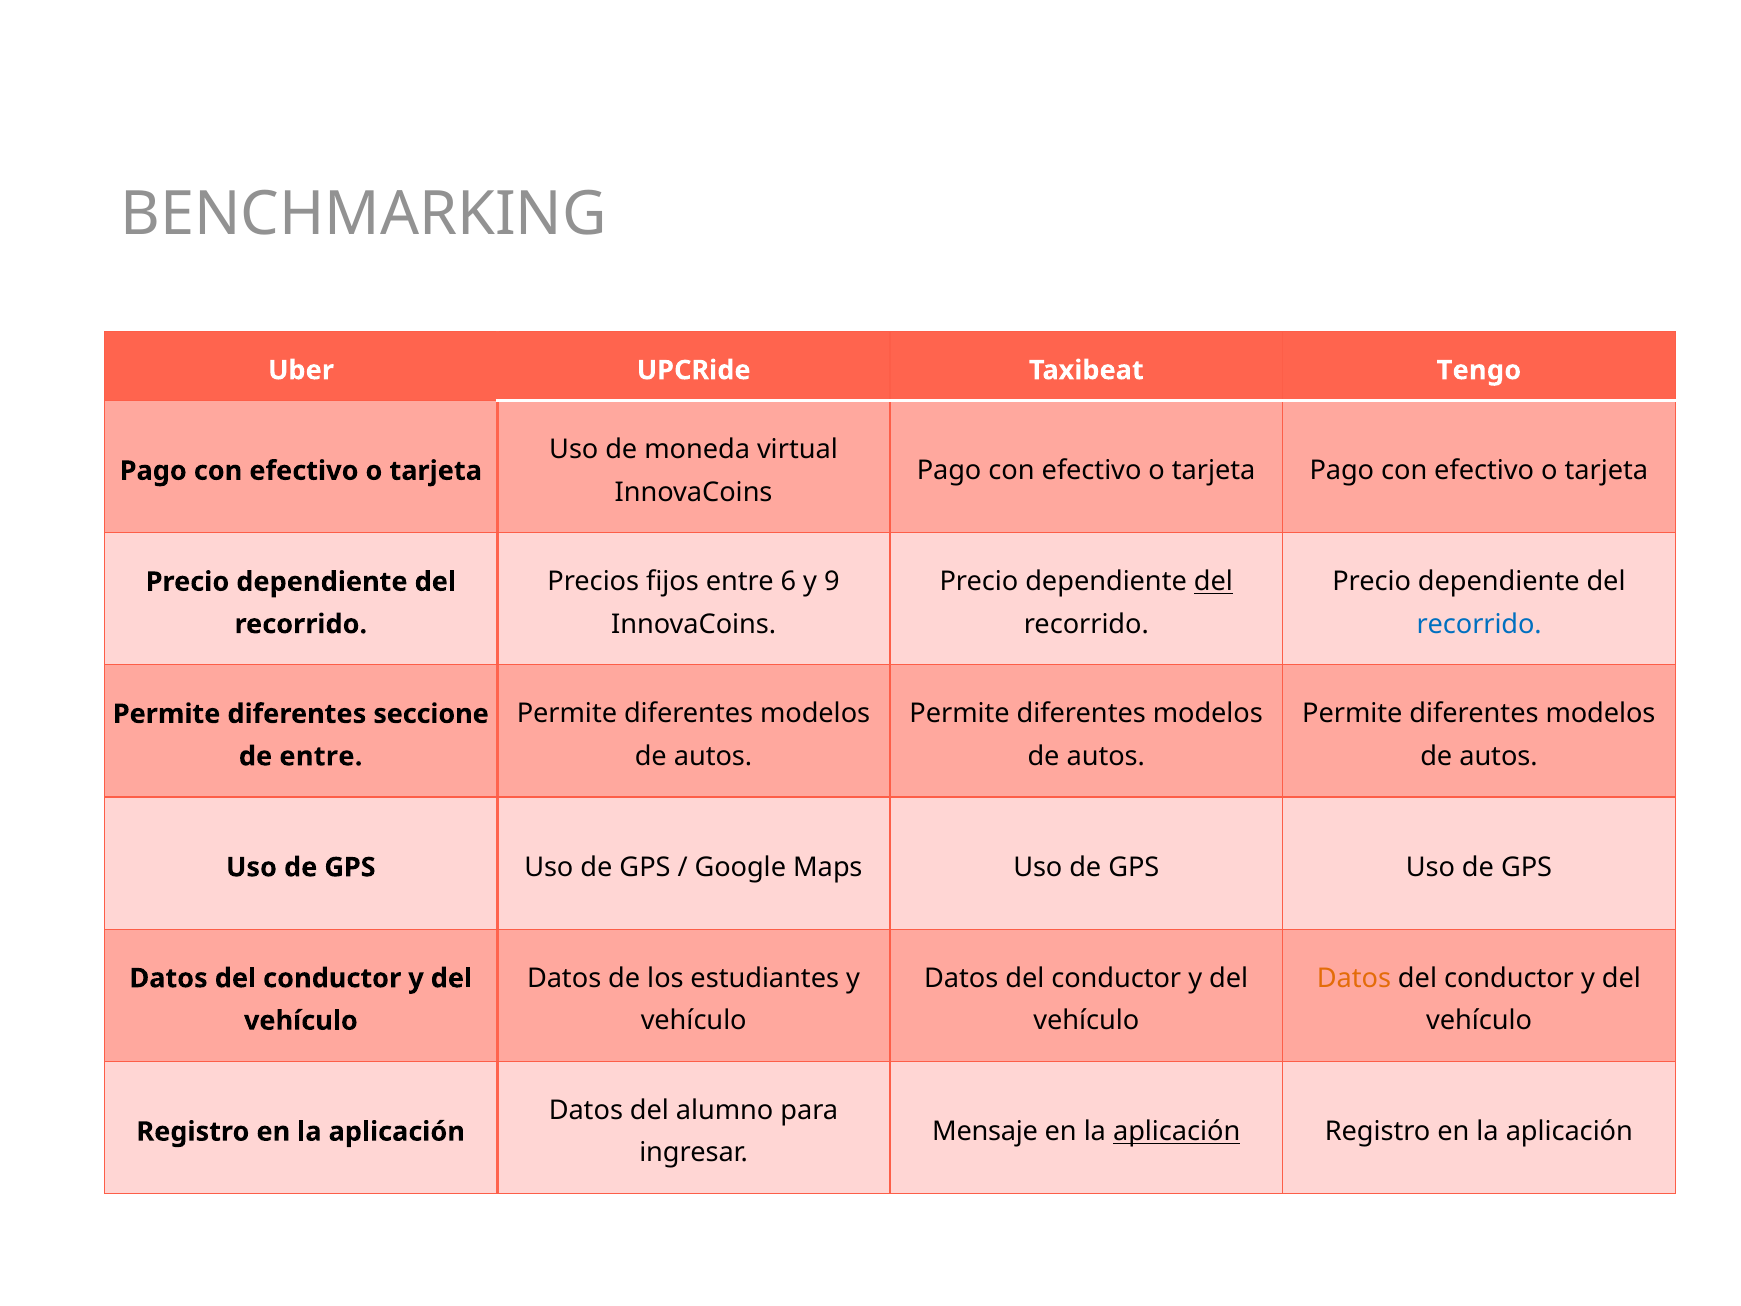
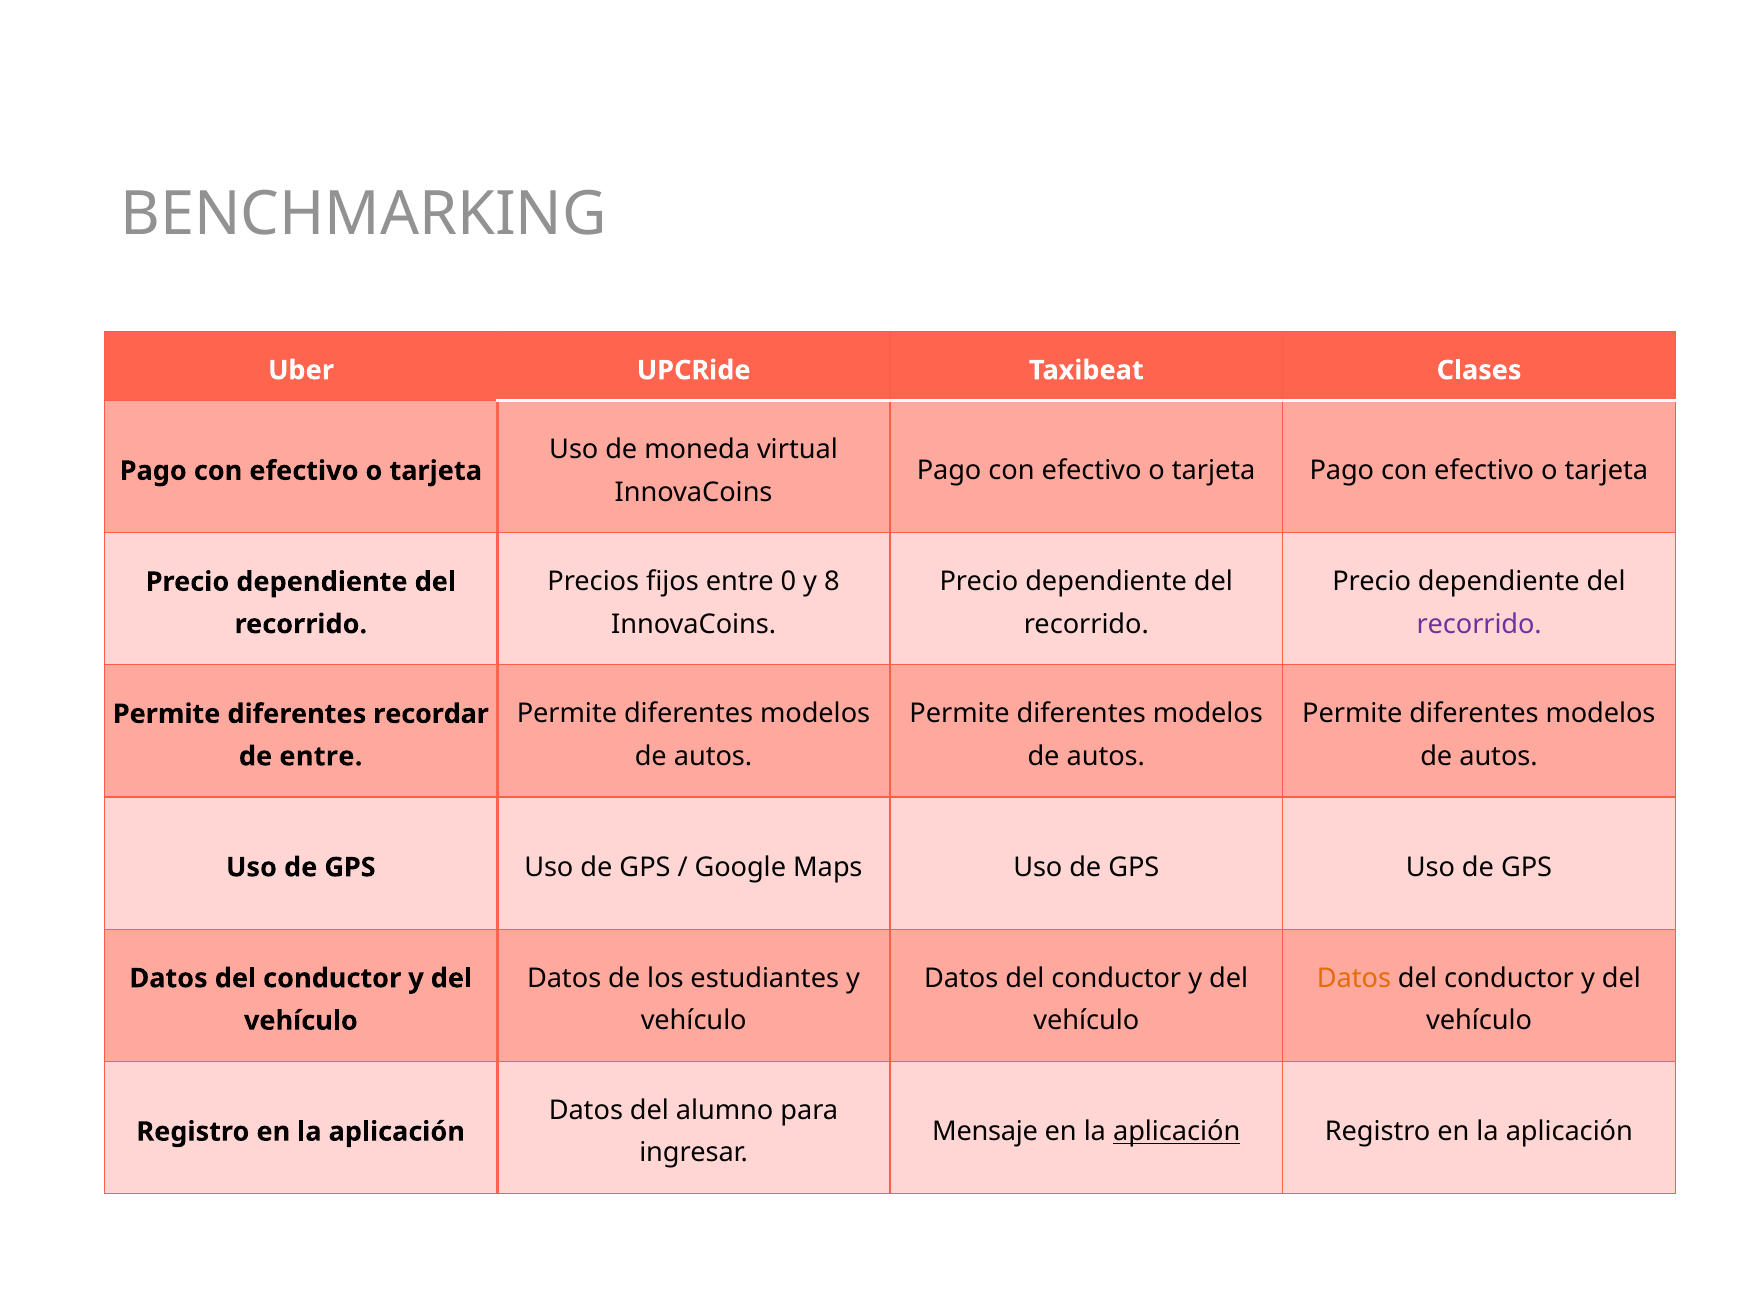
Tengo: Tengo -> Clases (1479, 370)
6: 6 -> 0 (788, 582)
9: 9 -> 8 (832, 582)
del underline: present -> none (1213, 582)
recorrido colour: blue -> purple (1479, 624)
seccione: seccione -> recordar (431, 714)
